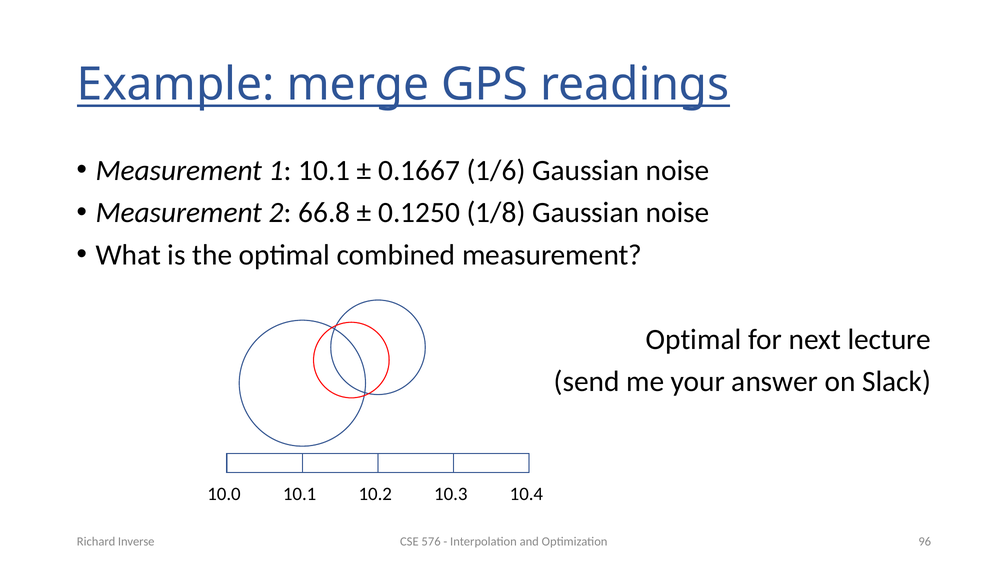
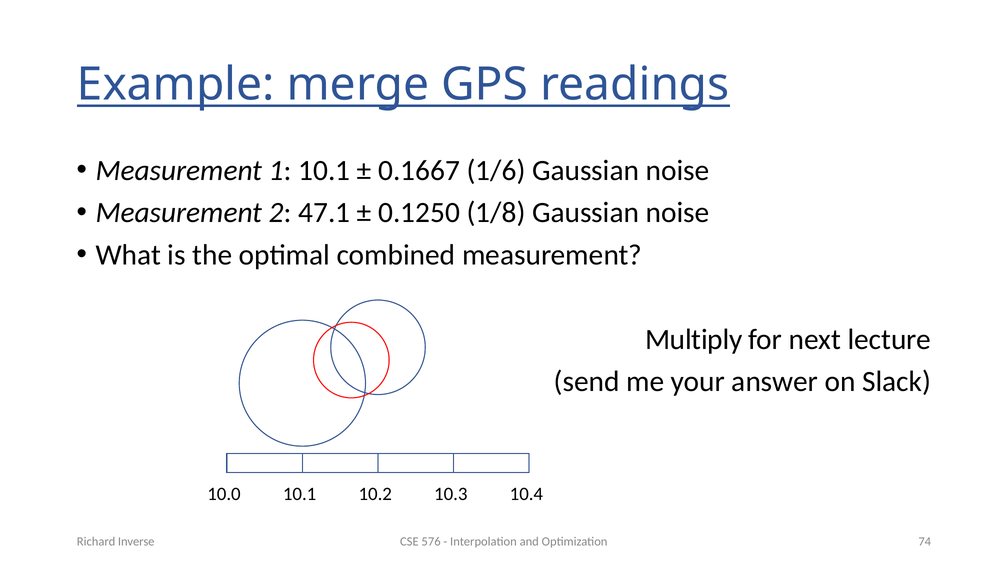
66.8: 66.8 -> 47.1 (324, 213)
Optimal: Optimal -> Multiply (694, 339)
96: 96 -> 74 (925, 541)
